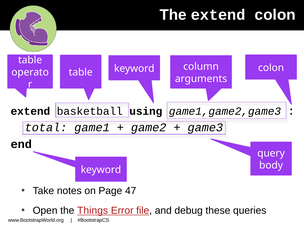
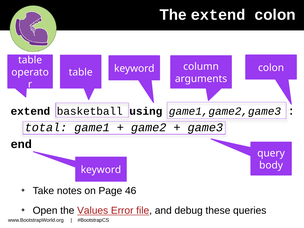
47: 47 -> 46 (131, 191)
Things: Things -> Values (93, 211)
